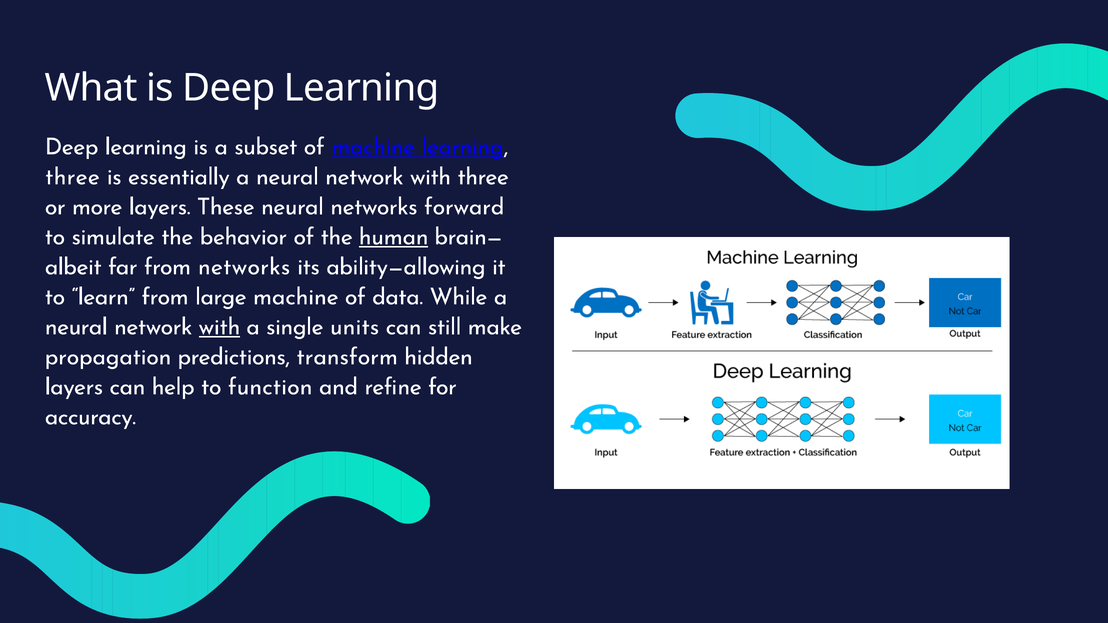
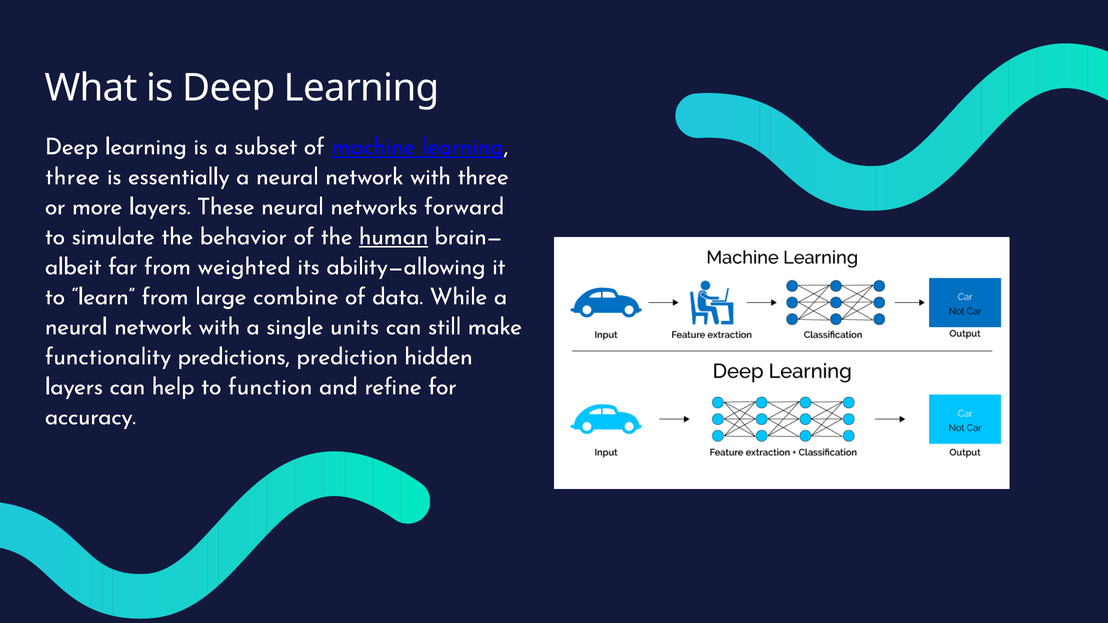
from networks: networks -> weighted (244, 267)
large machine: machine -> combine (296, 297)
with underline: present -> none (219, 327)
propagation: propagation -> functionality (108, 357)
transform: transform -> prediction (347, 357)
